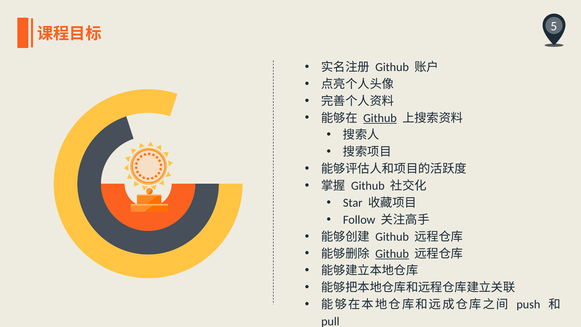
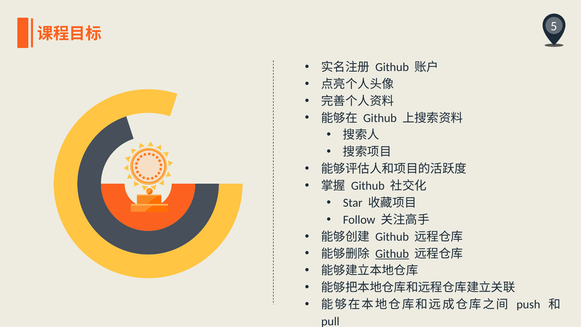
Github underline: present -> none (380, 118)
